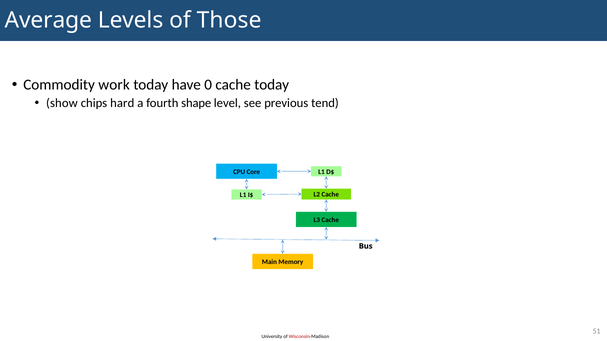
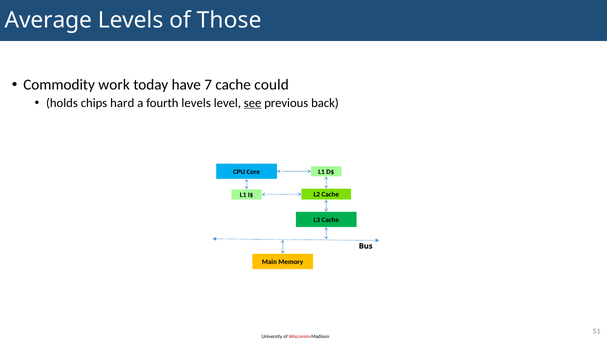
0: 0 -> 7 (208, 85)
cache today: today -> could (272, 85)
show: show -> holds (62, 103)
fourth shape: shape -> levels (196, 103)
see underline: none -> present (253, 103)
tend: tend -> back (325, 103)
